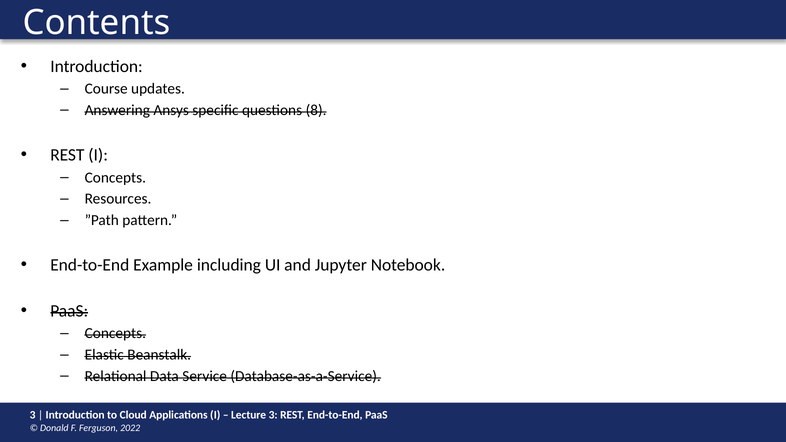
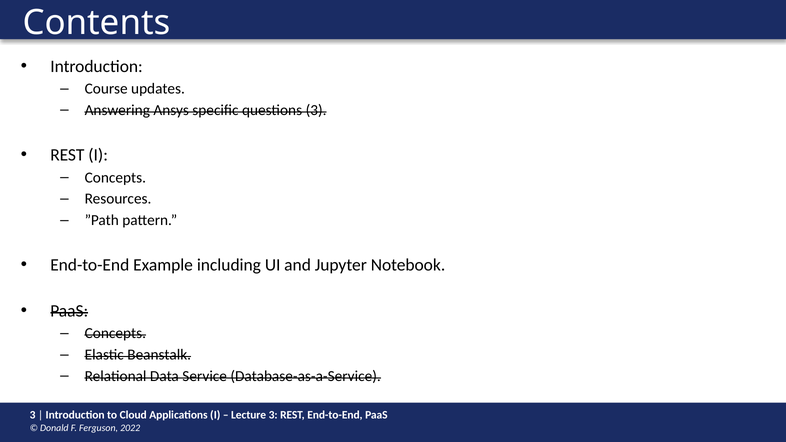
questions 8: 8 -> 3 (316, 110)
